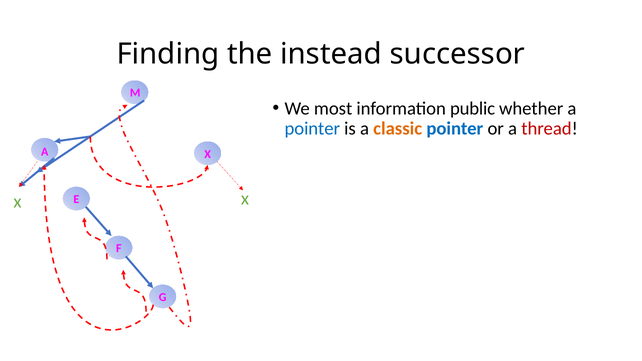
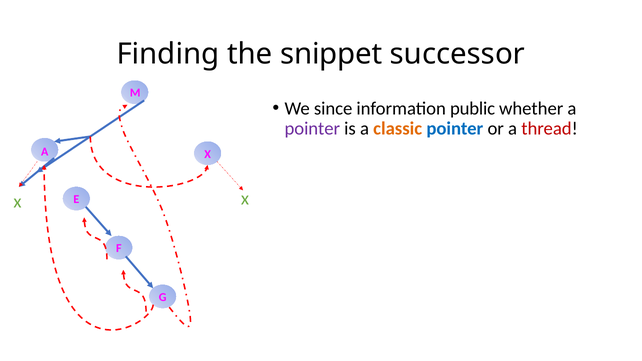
instead: instead -> snippet (331, 54)
most: most -> since (333, 109)
pointer colour: blue -> purple (312, 129)
